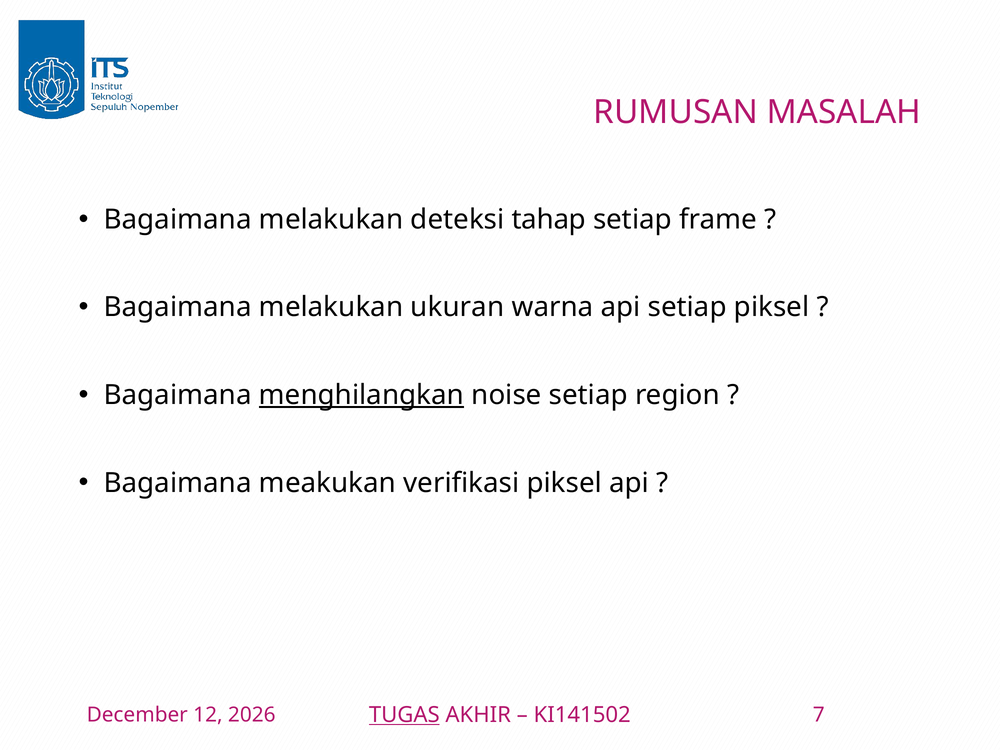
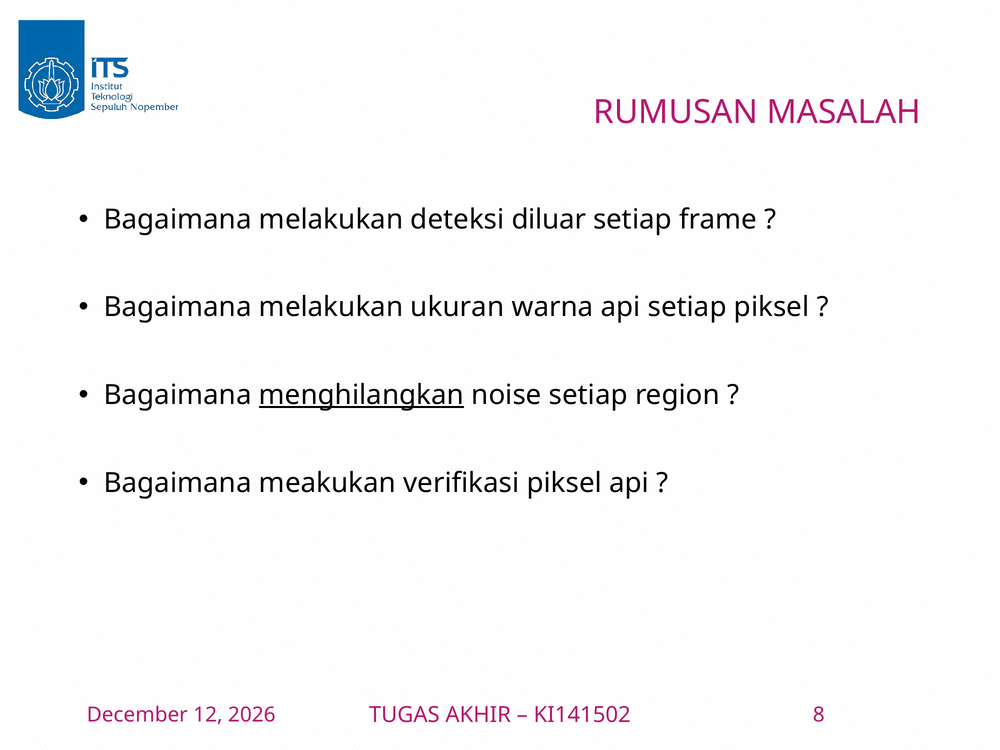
tahap: tahap -> diluar (549, 219)
TUGAS underline: present -> none (404, 715)
7: 7 -> 8 (819, 715)
